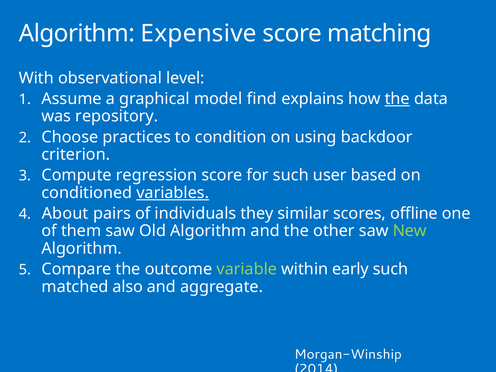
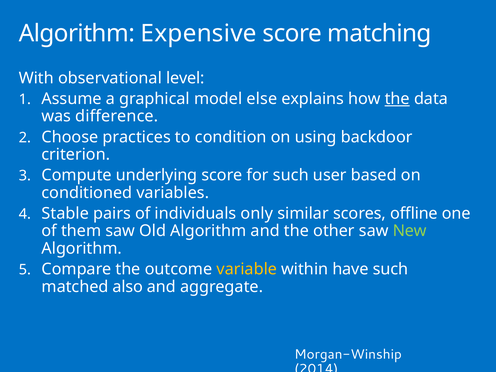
find: find -> else (262, 99)
repository: repository -> difference (117, 116)
regression: regression -> underlying (157, 175)
variables underline: present -> none (173, 193)
About: About -> Stable (65, 213)
they: they -> only (257, 213)
variable colour: light green -> yellow (247, 269)
early: early -> have (350, 269)
